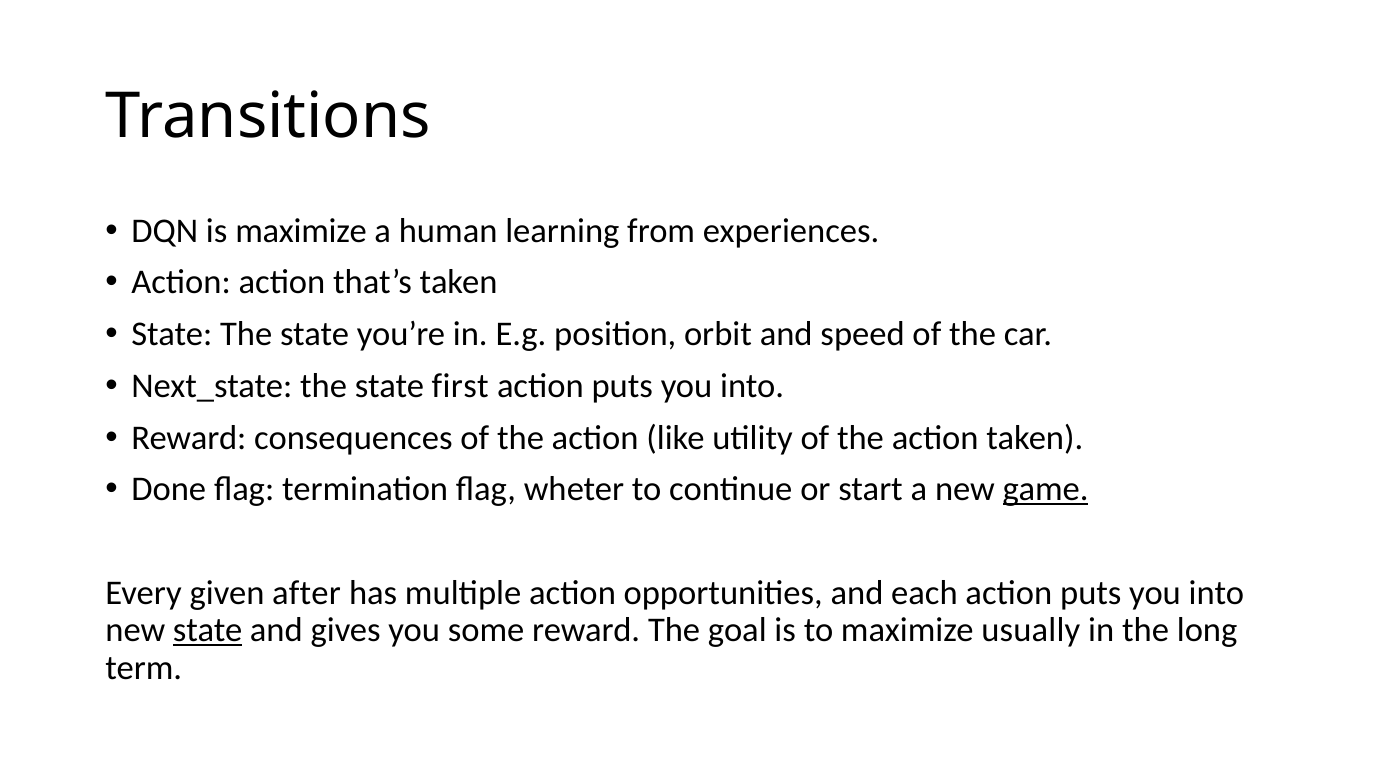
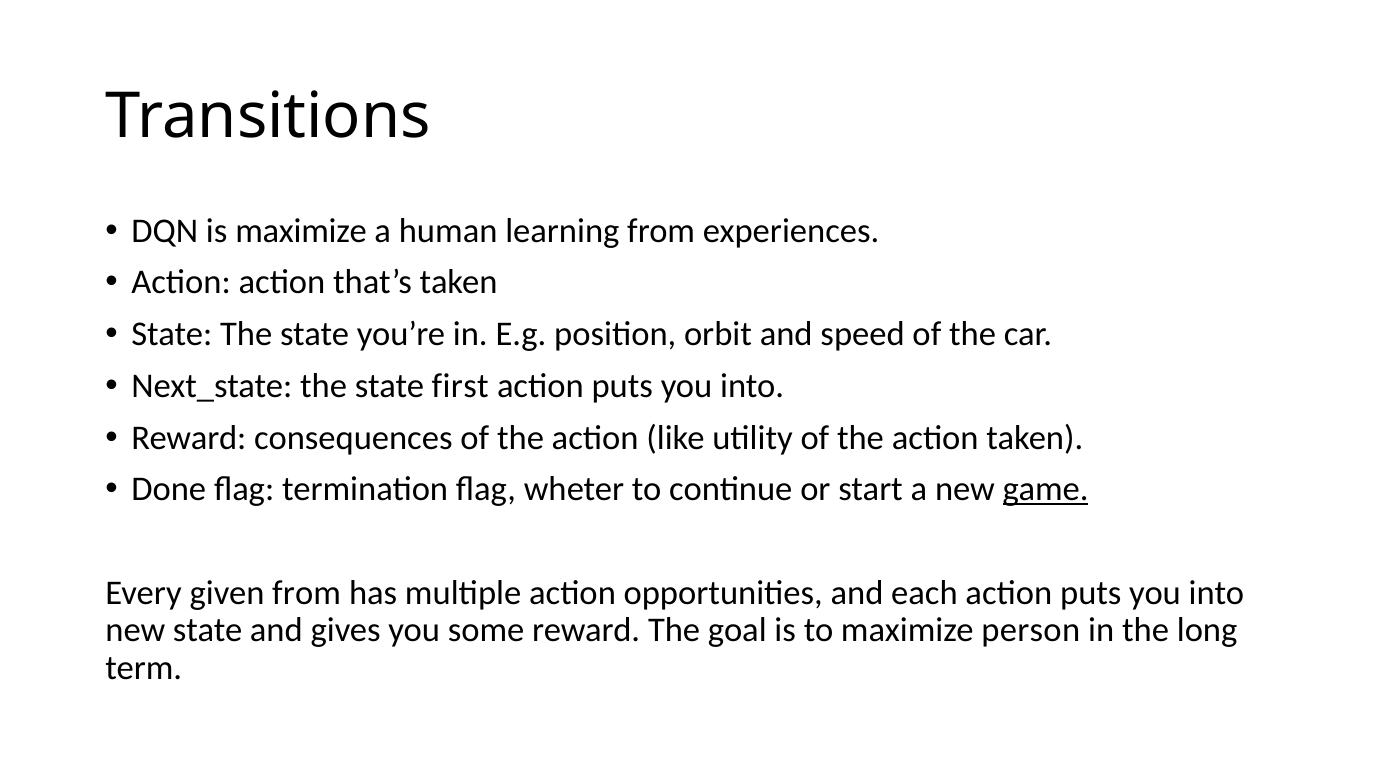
given after: after -> from (307, 593)
state underline: present -> none (208, 630)
usually: usually -> person (1031, 630)
